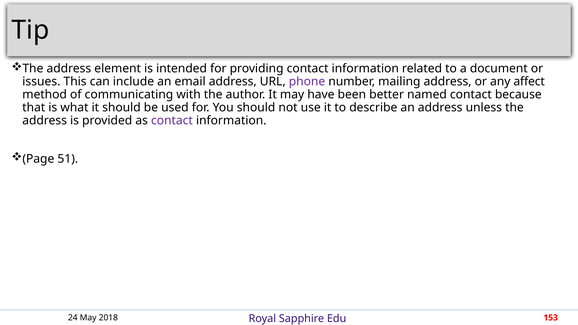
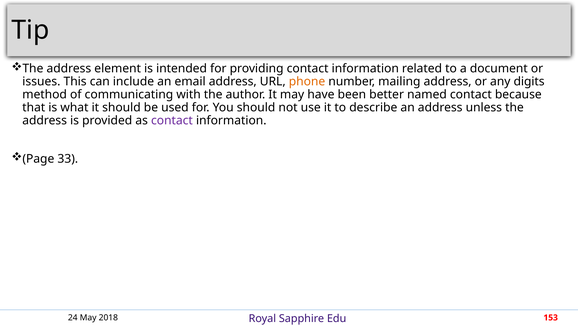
phone colour: purple -> orange (307, 82)
affect: affect -> digits (529, 82)
51: 51 -> 33 (68, 159)
